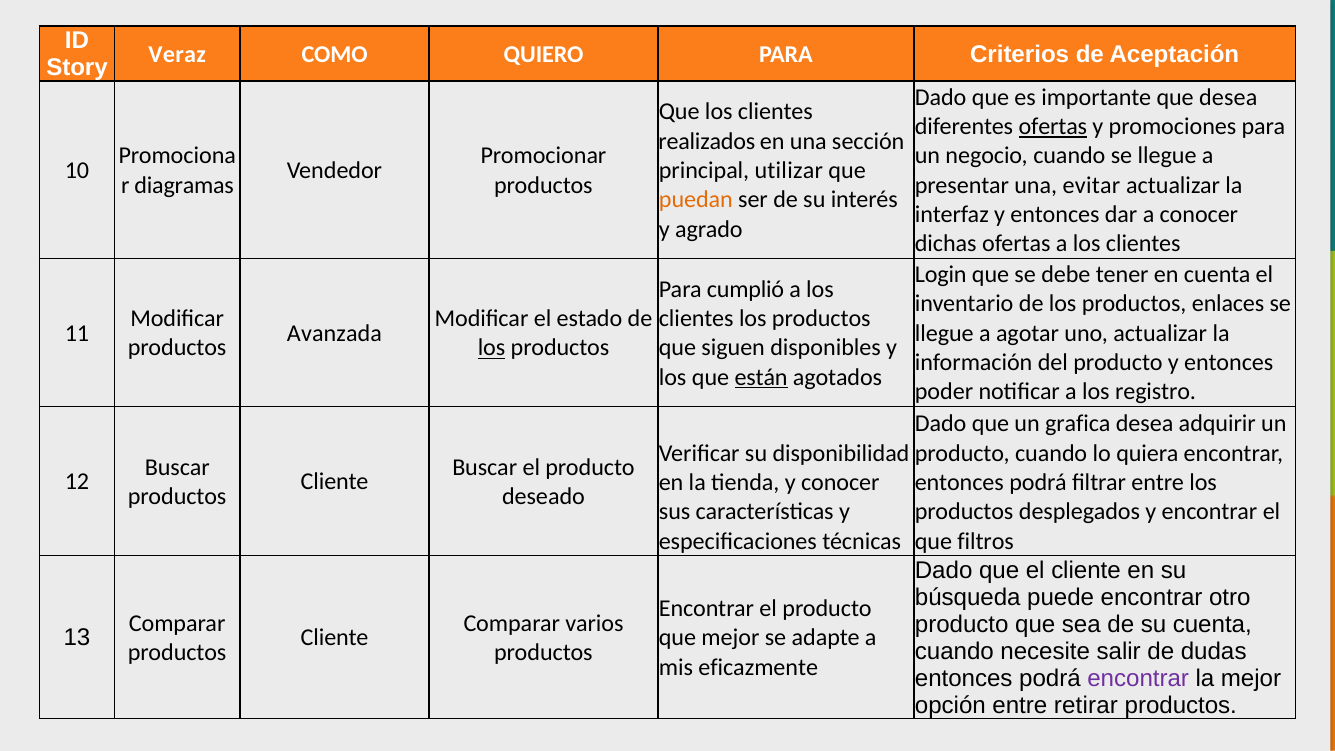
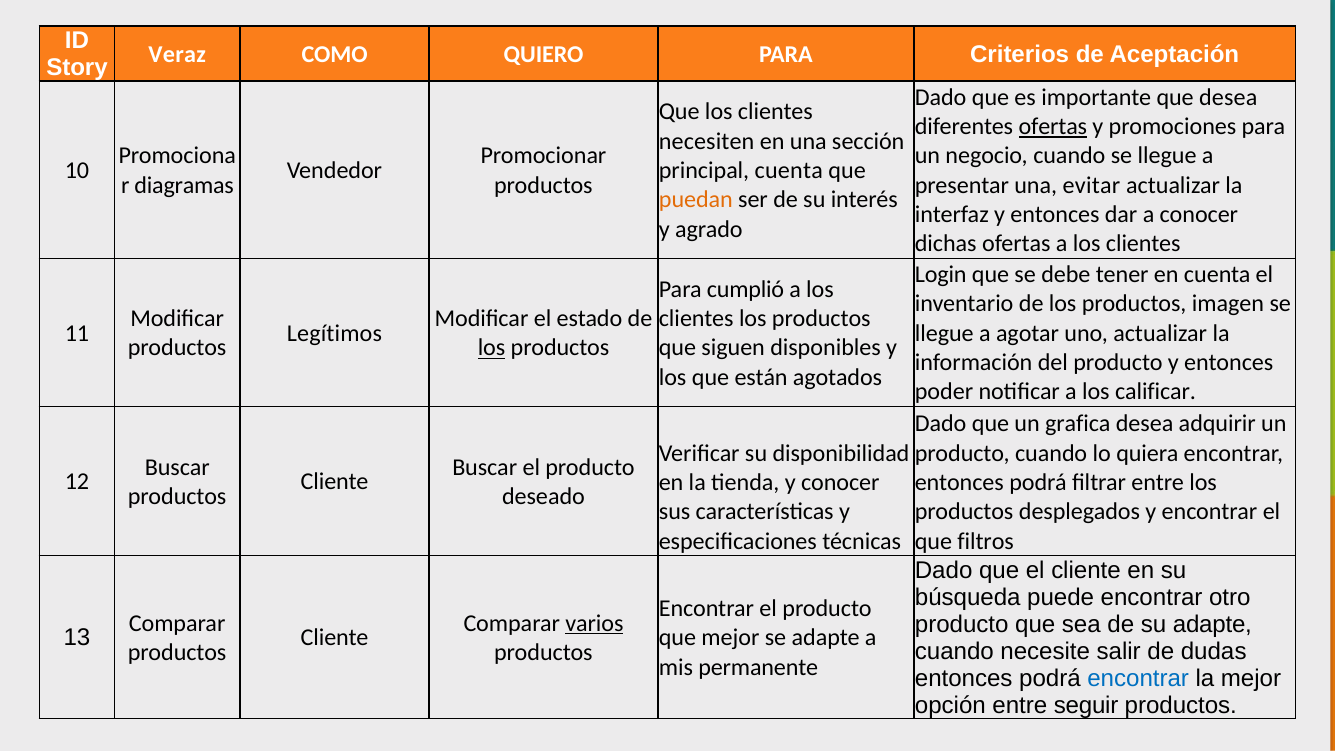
realizados: realizados -> necesiten (707, 141)
principal utilizar: utilizar -> cuenta (789, 170)
enlaces: enlaces -> imagen (1228, 304)
Avanzada: Avanzada -> Legítimos (334, 333)
están underline: present -> none (761, 377)
registro: registro -> calificar (1156, 392)
varios underline: none -> present (594, 623)
su cuenta: cuenta -> adapte (1212, 624)
eficazmente: eficazmente -> permanente (758, 667)
encontrar colour: purple -> blue (1138, 678)
retirar: retirar -> seguir (1086, 705)
